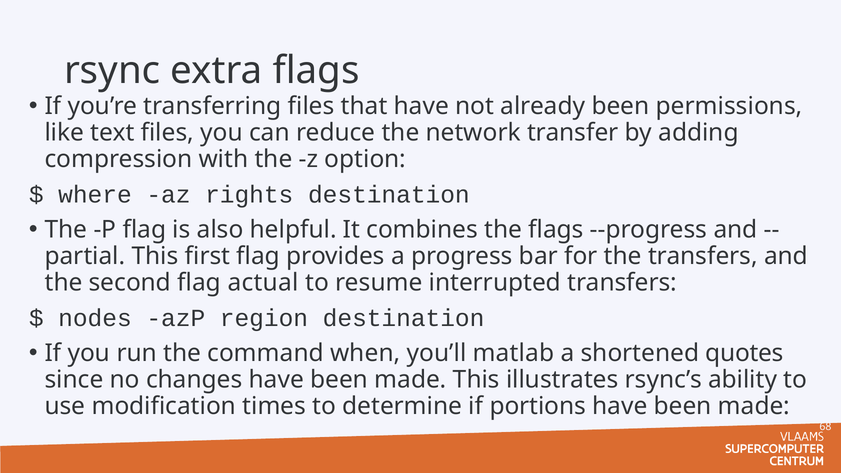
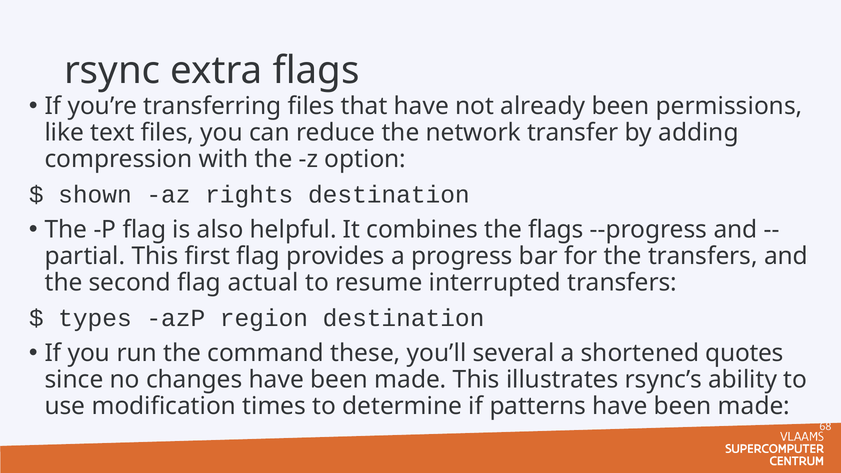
where: where -> shown (95, 194)
nodes: nodes -> types (95, 318)
when: when -> these (365, 353)
matlab: matlab -> several (514, 353)
portions: portions -> patterns (538, 406)
